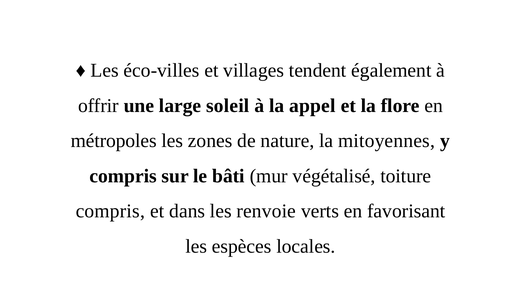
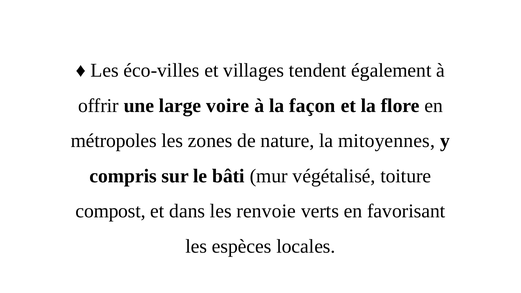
soleil: soleil -> voire (228, 106)
appel: appel -> façon (312, 106)
compris: compris -> compost (111, 211)
